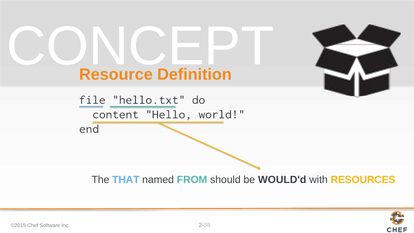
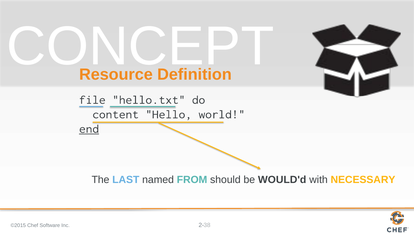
end underline: none -> present (89, 129)
THAT: THAT -> LAST (126, 180)
RESOURCES: RESOURCES -> NECESSARY (363, 180)
